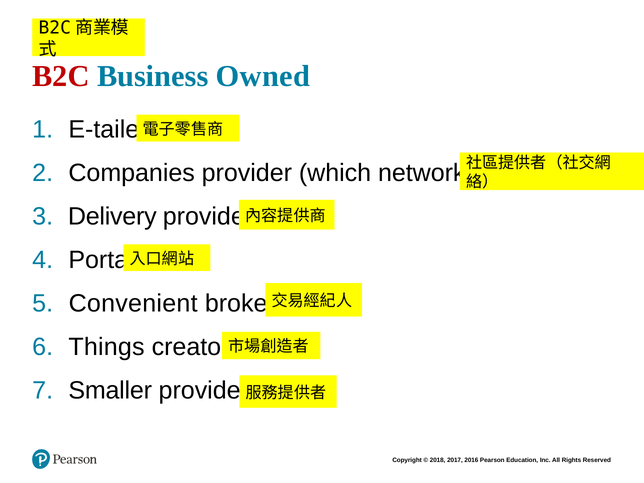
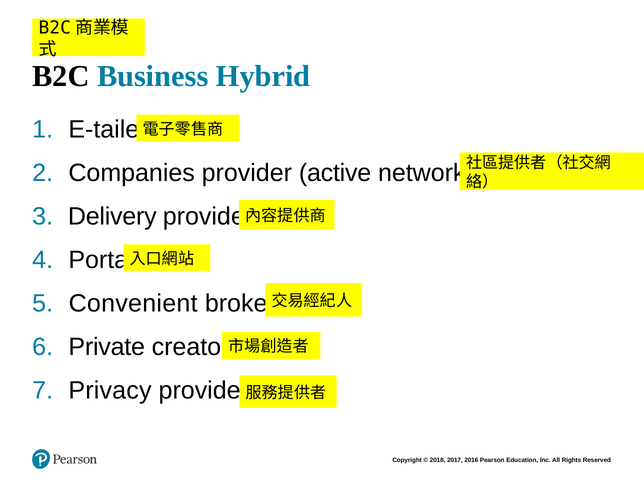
B2C colour: red -> black (61, 76)
Owned: Owned -> Hybrid (263, 76)
which: which -> active (335, 173)
Things: Things -> Private (107, 347)
Smaller: Smaller -> Privacy (110, 390)
